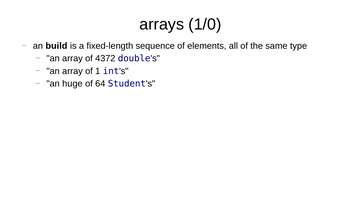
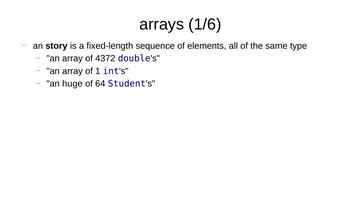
1/0: 1/0 -> 1/6 (205, 24)
build: build -> story (56, 46)
